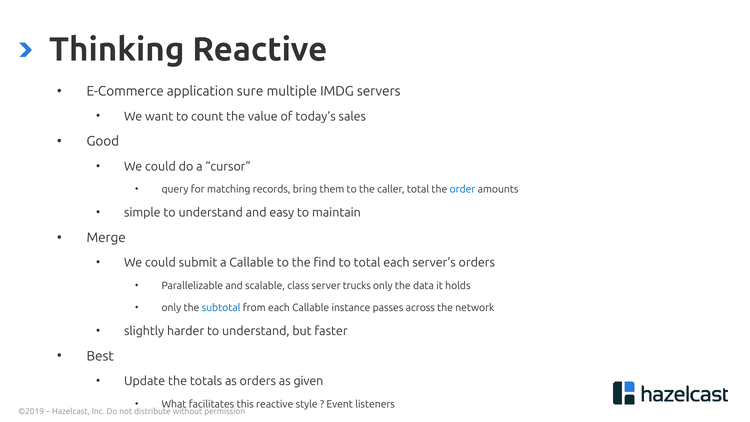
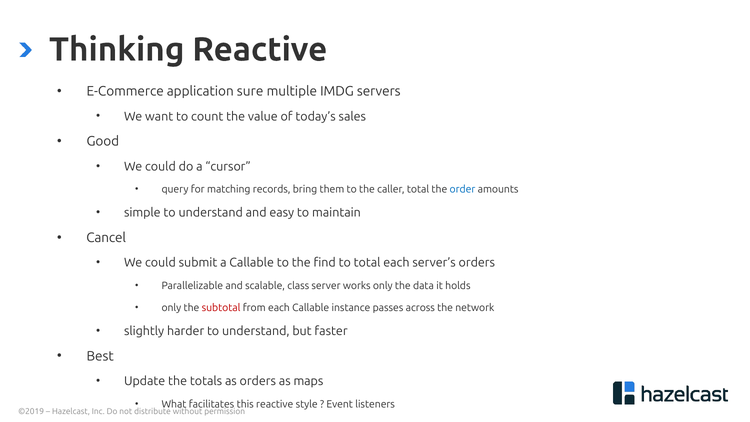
Merge: Merge -> Cancel (106, 238)
trucks: trucks -> works (357, 286)
subtotal colour: blue -> red (221, 308)
given: given -> maps (308, 381)
